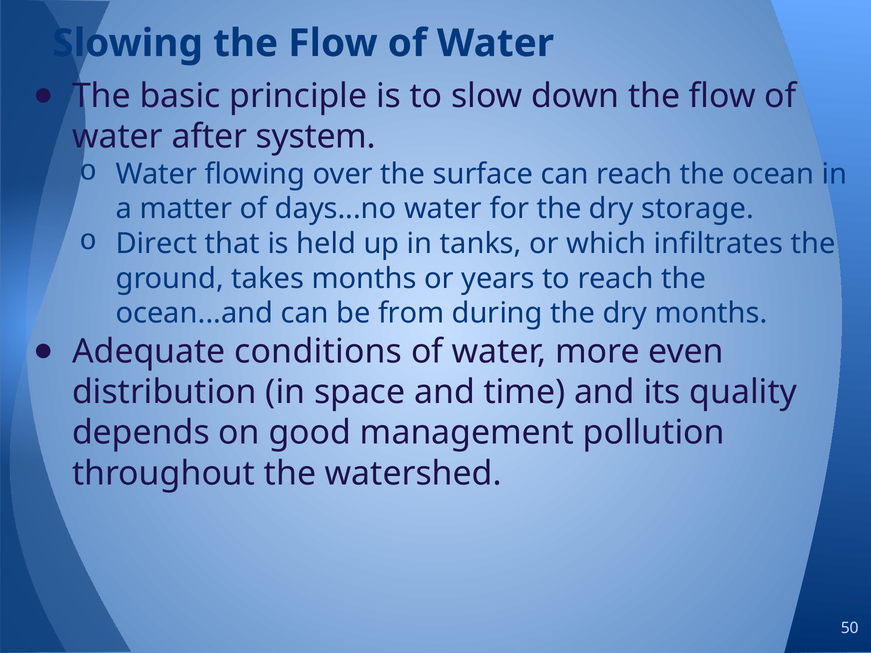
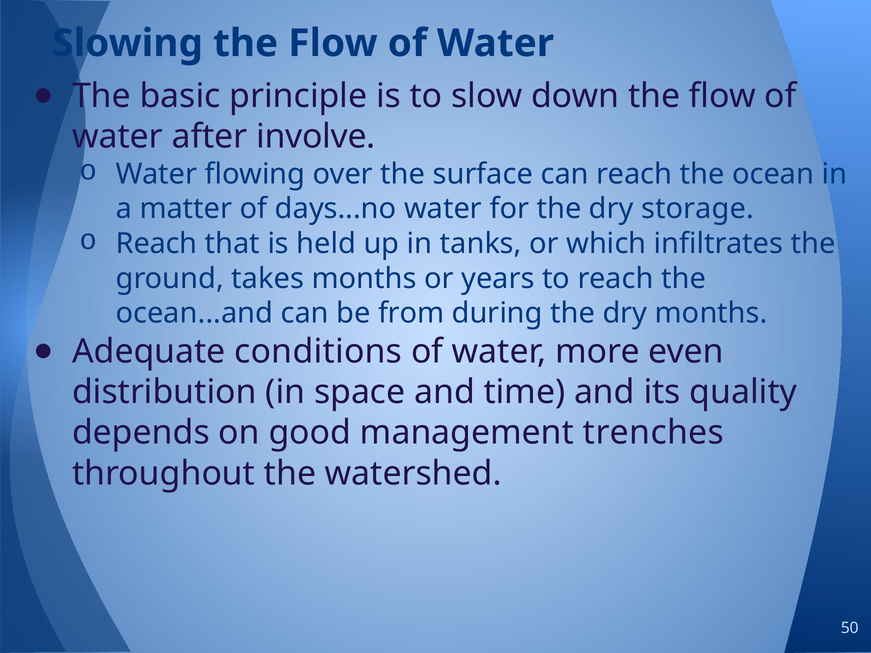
system: system -> involve (316, 137)
Direct: Direct -> Reach (157, 244)
pollution: pollution -> trenches (654, 433)
